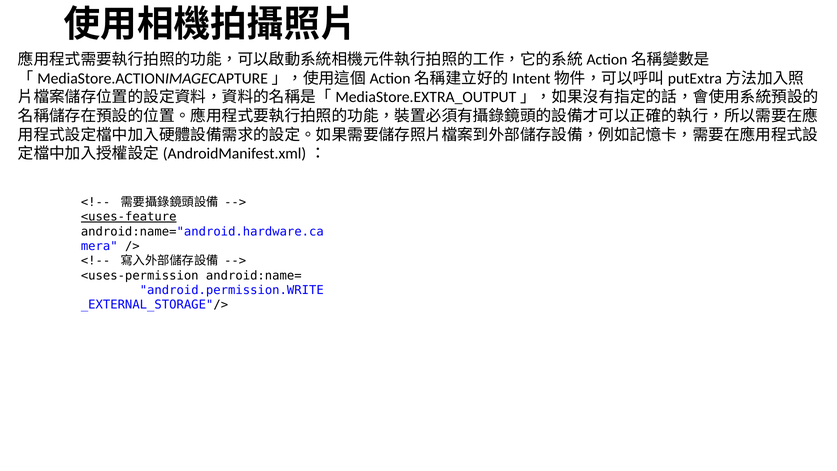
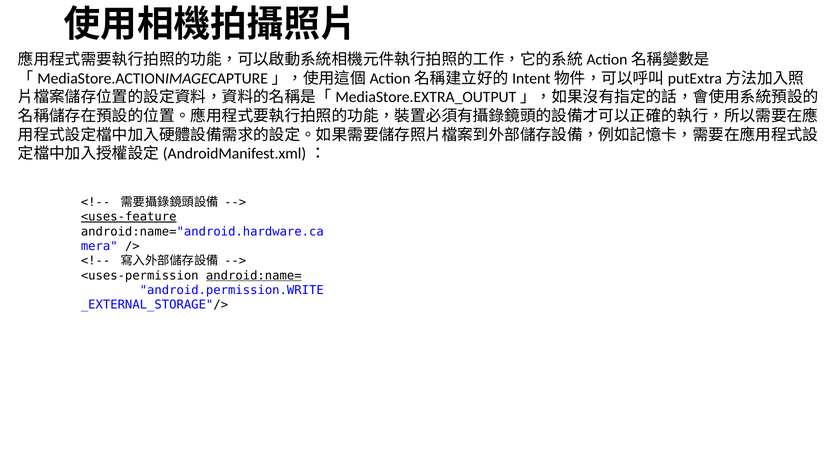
android:name= underline: none -> present (254, 275)
